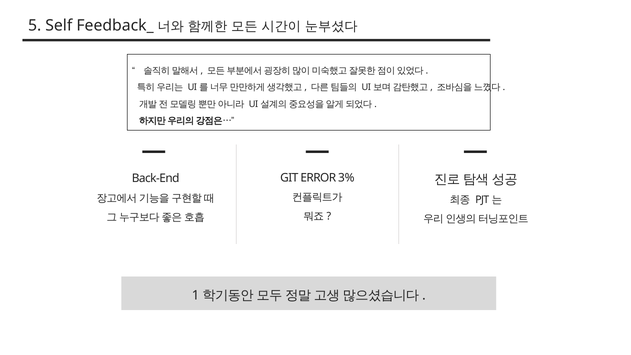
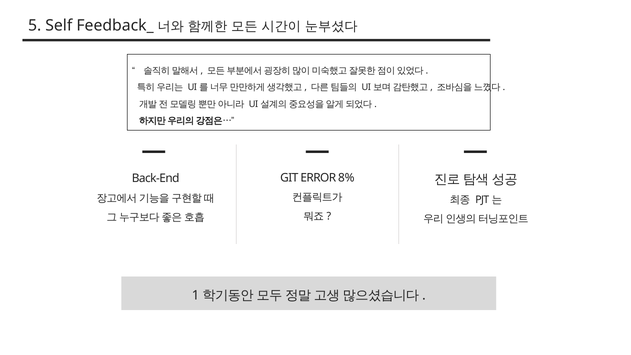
3%: 3% -> 8% (346, 178)
